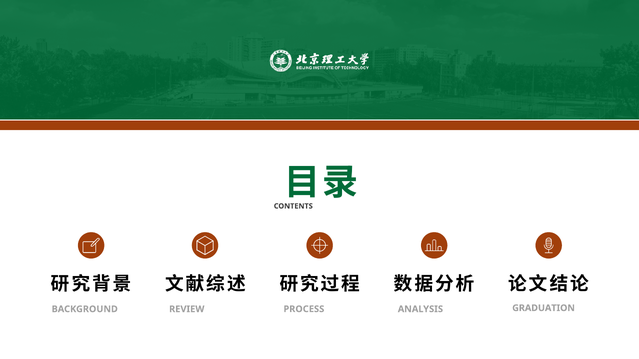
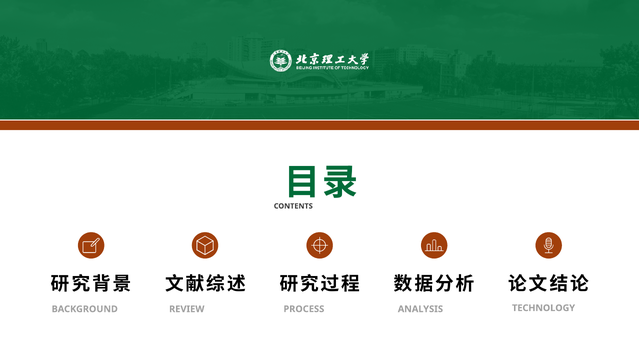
GRADUATION: GRADUATION -> TECHNOLOGY (544, 308)
